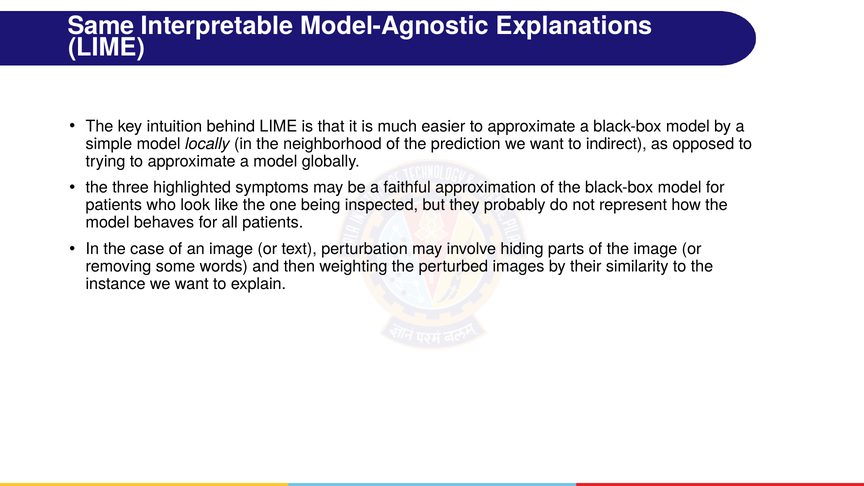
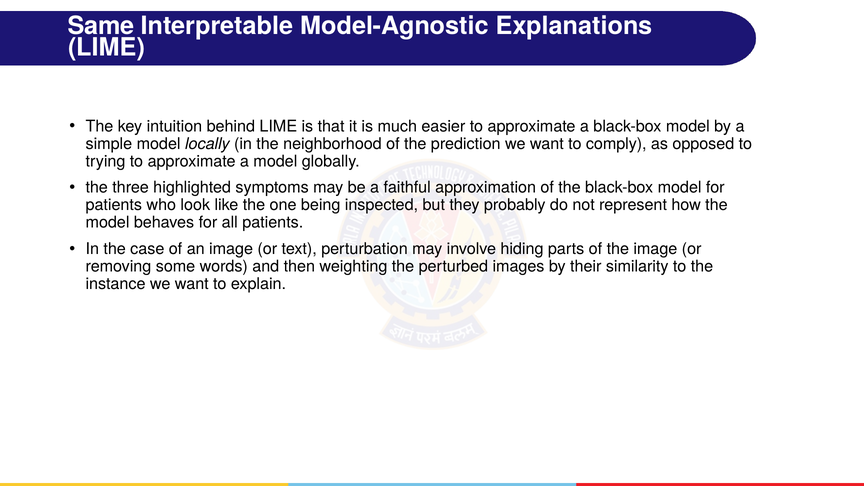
indirect: indirect -> comply (616, 144)
